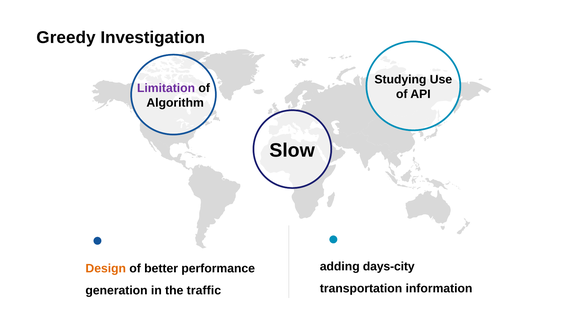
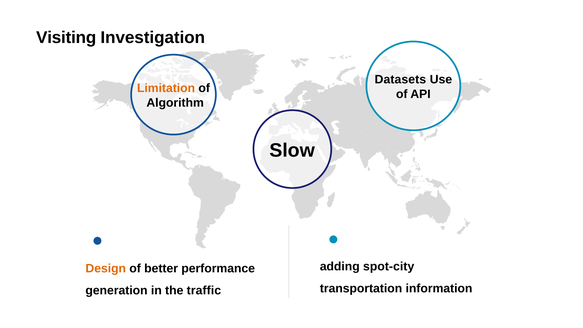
Greedy: Greedy -> Visiting (66, 38)
Studying: Studying -> Datasets (400, 79)
Limitation colour: purple -> orange (166, 88)
days-city: days-city -> spot-city (389, 266)
